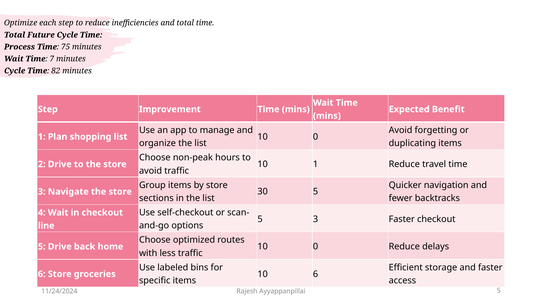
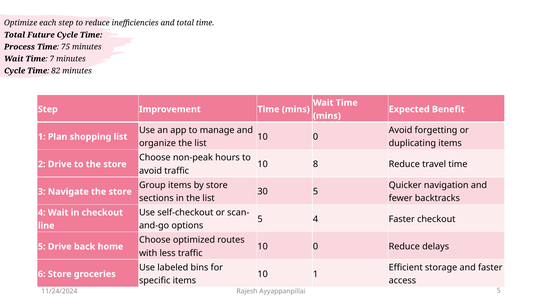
10 1: 1 -> 8 (316, 164)
5 3: 3 -> 4 (316, 219)
10 6: 6 -> 1 (316, 274)
